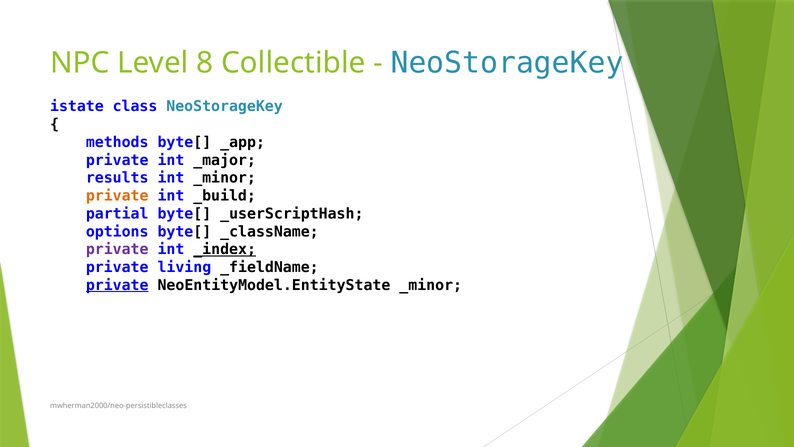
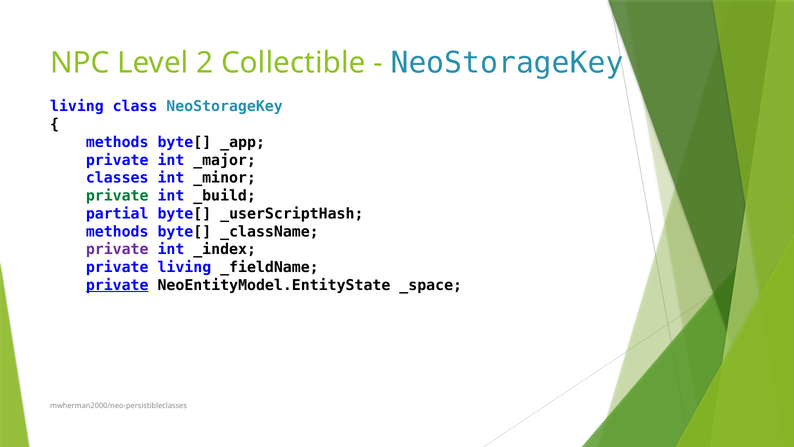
8: 8 -> 2 (205, 63)
istate: istate -> living (77, 106)
results: results -> classes (117, 178)
private colour: orange -> green (117, 196)
options: options -> methods (117, 231)
_index underline: present -> none (225, 249)
NeoEntityModel.EntityState _minor: _minor -> _space (431, 285)
